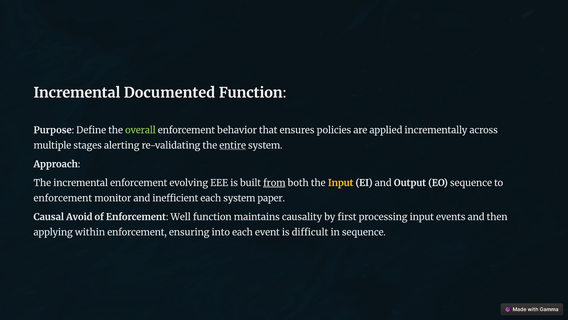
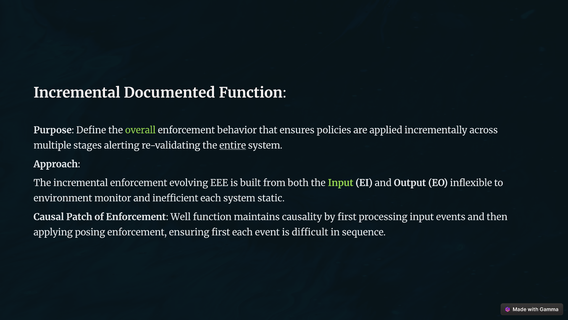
from underline: present -> none (274, 183)
Input colour: yellow -> light green (341, 183)
EO sequence: sequence -> inflexible (471, 183)
enforcement: enforcement -> environment (63, 198)
paper: paper -> static (271, 198)
Avoid: Avoid -> Patch (79, 217)
within: within -> posing (90, 232)
ensuring into: into -> first (221, 232)
